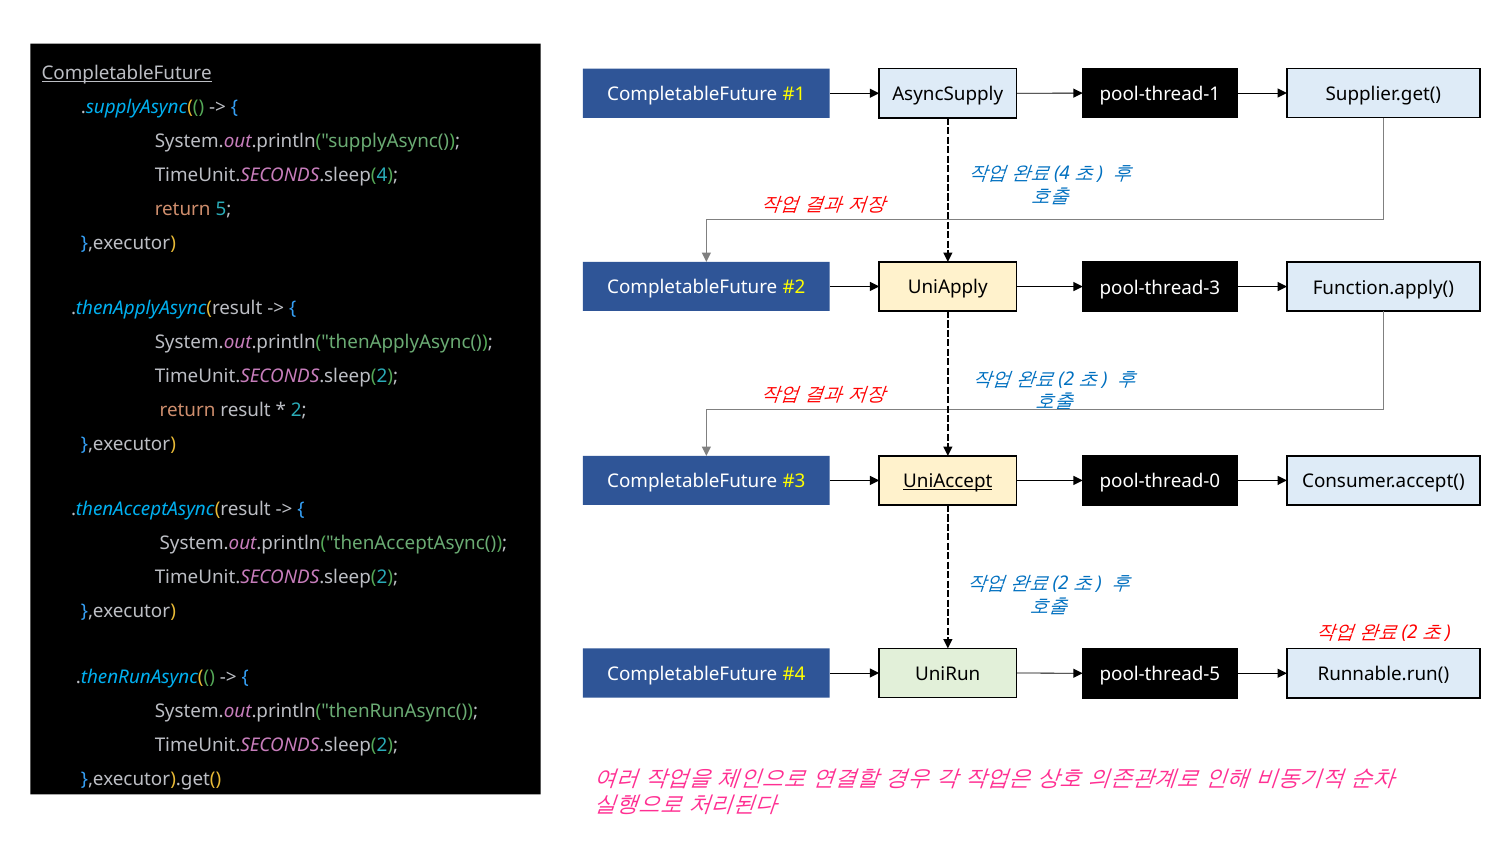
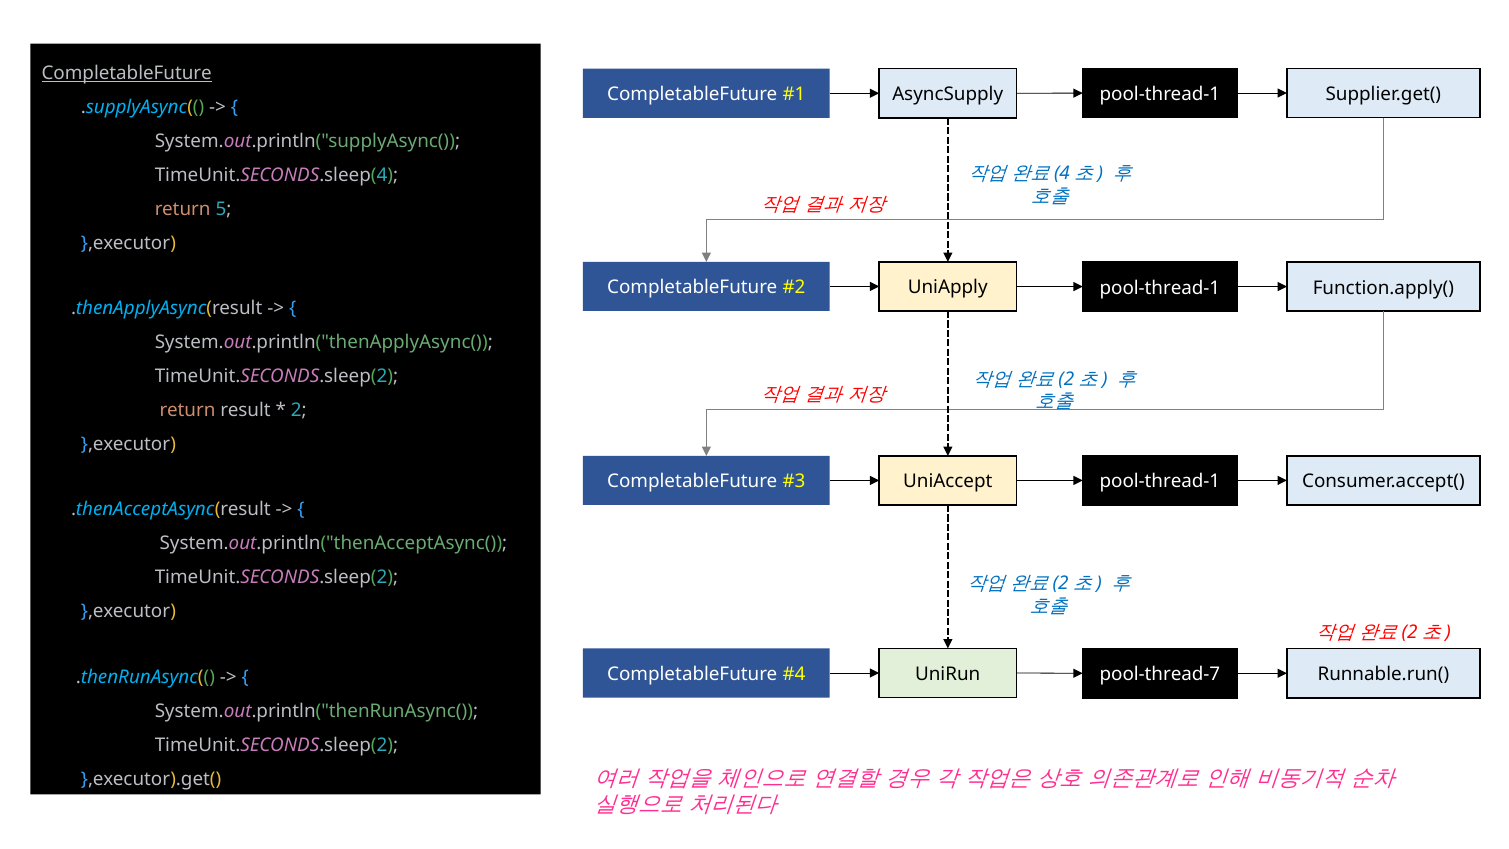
pool-thread-3: pool-thread-3 -> pool-thread-1 (1160, 288)
UniAccept underline: present -> none (948, 482)
pool-thread-0: pool-thread-0 -> pool-thread-1 (1160, 482)
pool-thread-5: pool-thread-5 -> pool-thread-7 (1160, 674)
